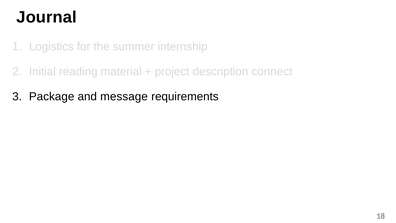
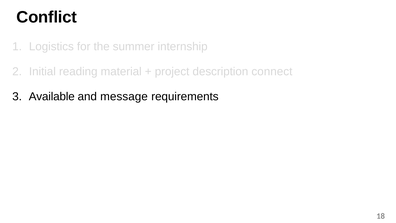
Journal: Journal -> Conflict (47, 17)
Package: Package -> Available (52, 96)
